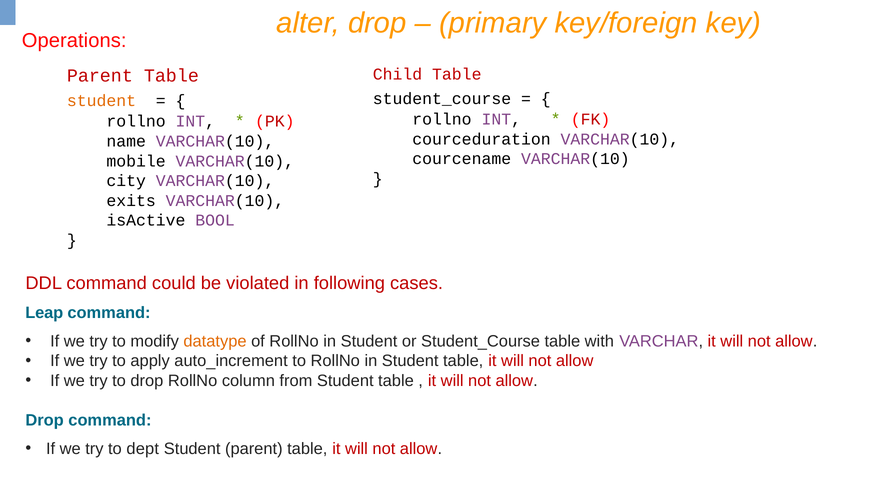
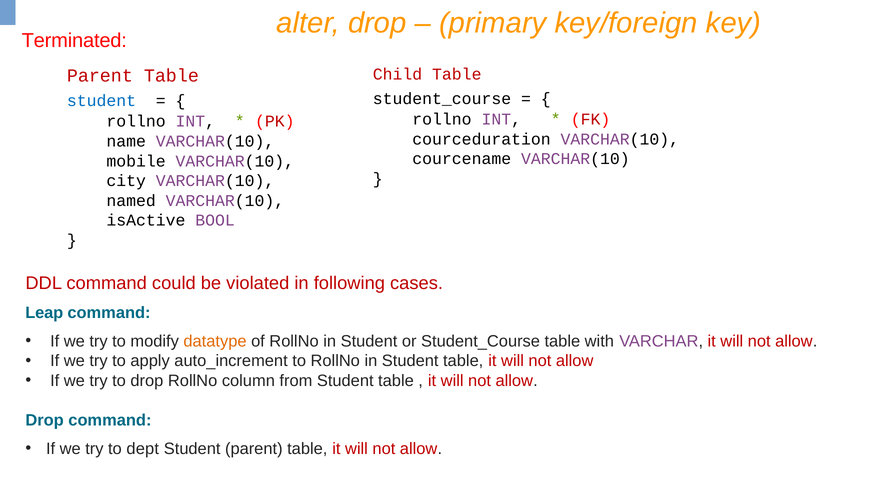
Operations: Operations -> Terminated (74, 41)
student colour: orange -> blue (101, 101)
exits: exits -> named (131, 201)
